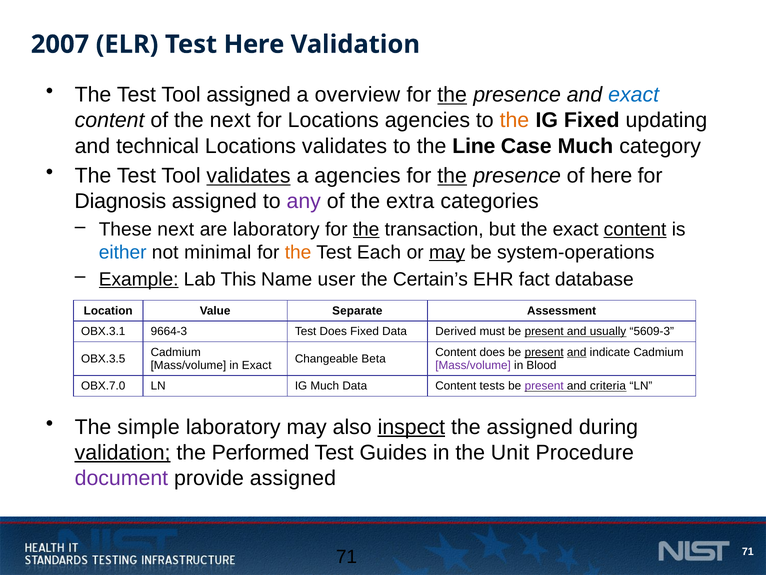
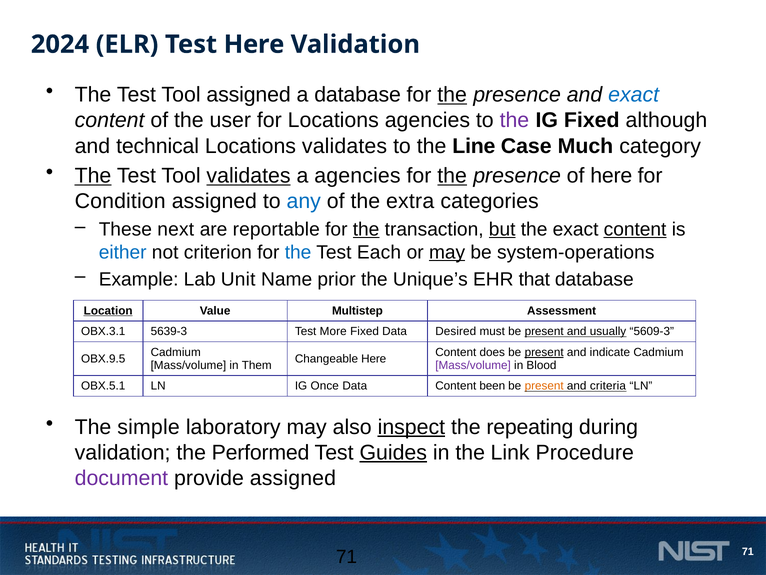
2007: 2007 -> 2024 (60, 44)
a overview: overview -> database (358, 95)
the next: next -> user (230, 120)
the colour: orange -> purple (514, 120)
updating: updating -> although (666, 120)
The underline: none -> present (93, 176)
Diagnosis: Diagnosis -> Condition (120, 201)
any colour: purple -> blue (304, 201)
are laboratory: laboratory -> reportable (276, 229)
but underline: none -> present (502, 229)
minimal: minimal -> criterion (218, 252)
the colour: orange -> blue (298, 252)
Example underline: present -> none (139, 279)
This: This -> Unit (238, 279)
user: user -> prior (337, 279)
Certain’s: Certain’s -> Unique’s (430, 279)
fact: fact -> that (534, 279)
Location underline: none -> present (108, 311)
Separate: Separate -> Multistep (357, 311)
9664-3: 9664-3 -> 5639-3 (169, 331)
Test Does: Does -> More (333, 331)
Derived: Derived -> Desired (456, 331)
and underline: present -> none (577, 352)
OBX.3.5: OBX.3.5 -> OBX.9.5 (103, 359)
Changeable Beta: Beta -> Here (374, 359)
in Exact: Exact -> Them (257, 365)
OBX.7.0: OBX.7.0 -> OBX.5.1 (103, 386)
IG Much: Much -> Once (325, 386)
tests: tests -> been (492, 386)
present colour: purple -> orange (544, 386)
the assigned: assigned -> repeating (530, 427)
validation underline: present -> none (123, 452)
Guides underline: none -> present (393, 452)
Unit: Unit -> Link (510, 452)
